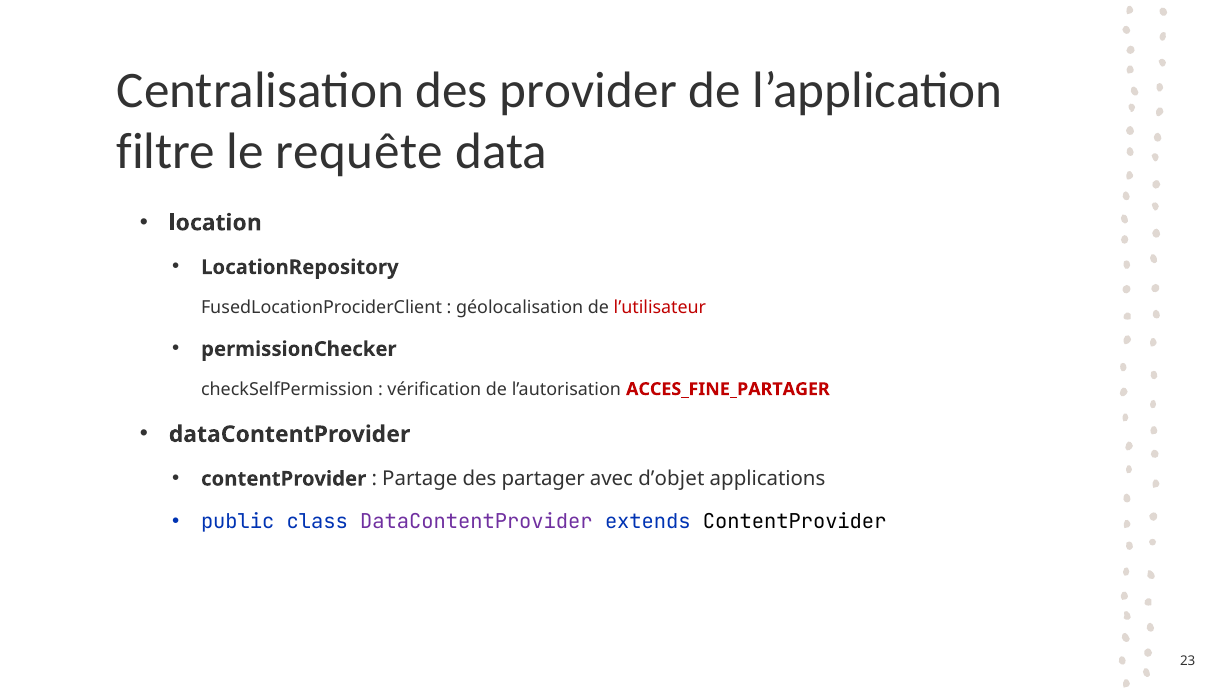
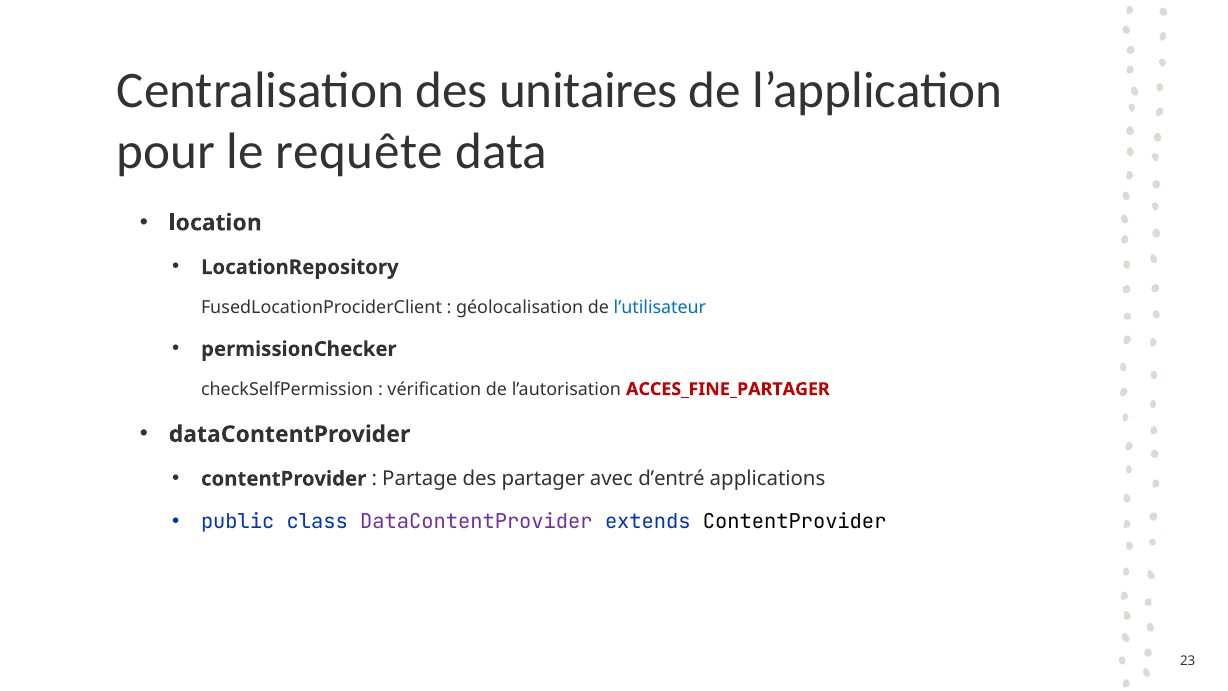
provider: provider -> unitaires (588, 90)
filtre: filtre -> pour (166, 152)
l’utilisateur colour: red -> blue (660, 307)
d’objet: d’objet -> d’entré (671, 479)
